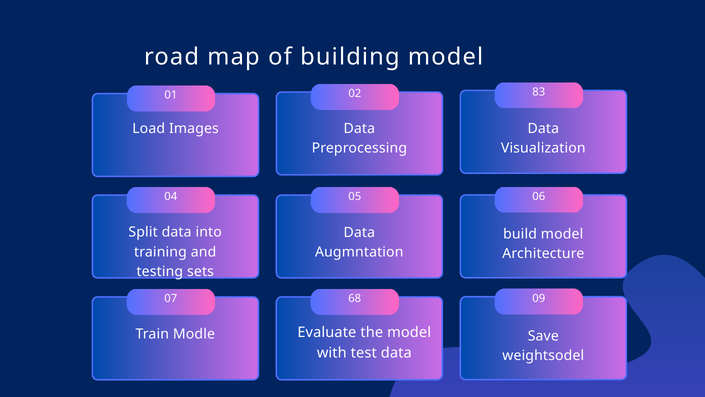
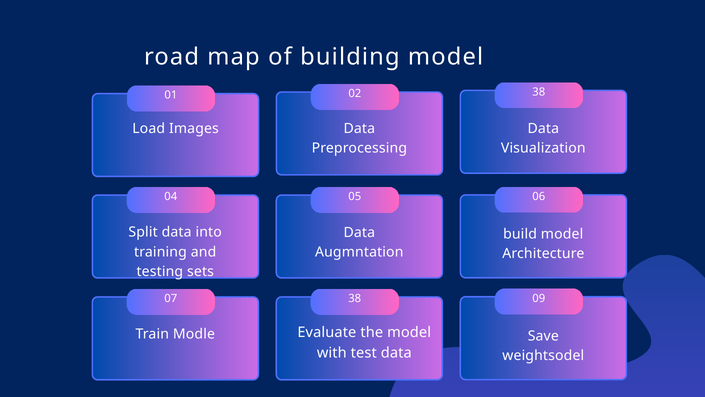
02 83: 83 -> 38 (539, 92)
07 68: 68 -> 38 (355, 298)
